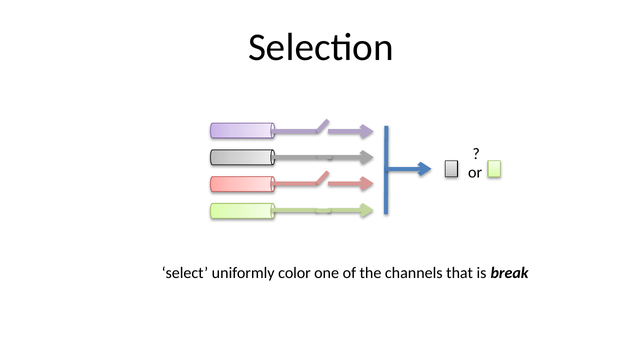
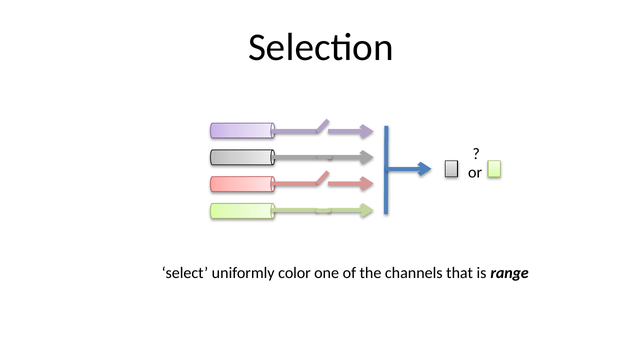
break: break -> range (510, 273)
